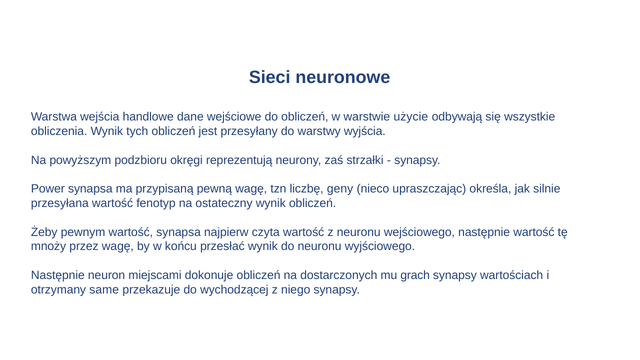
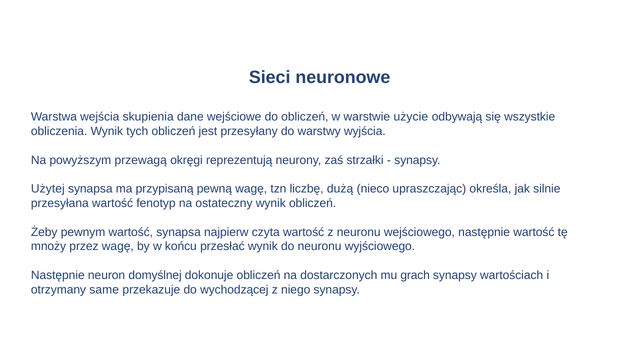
handlowe: handlowe -> skupienia (148, 117)
podzbioru: podzbioru -> przewagą (141, 160)
Power: Power -> Użytej (48, 189)
geny: geny -> dużą (340, 189)
miejscami: miejscami -> domyślnej (155, 275)
